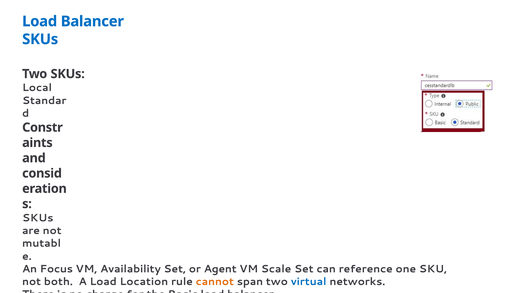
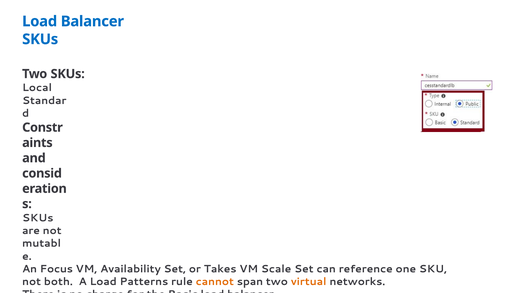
Agent: Agent -> Takes (220, 269)
Location: Location -> Patterns (144, 281)
virtual colour: blue -> orange (309, 281)
